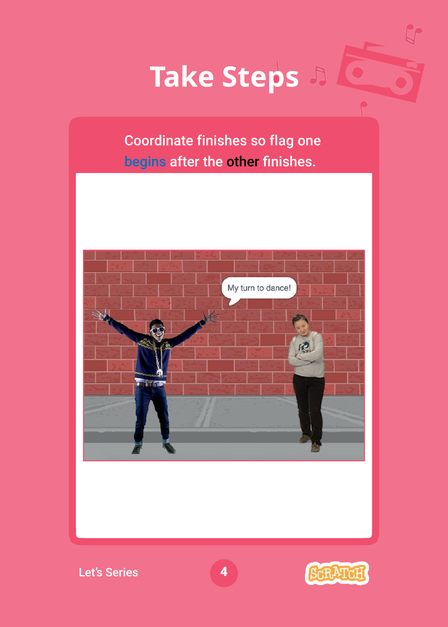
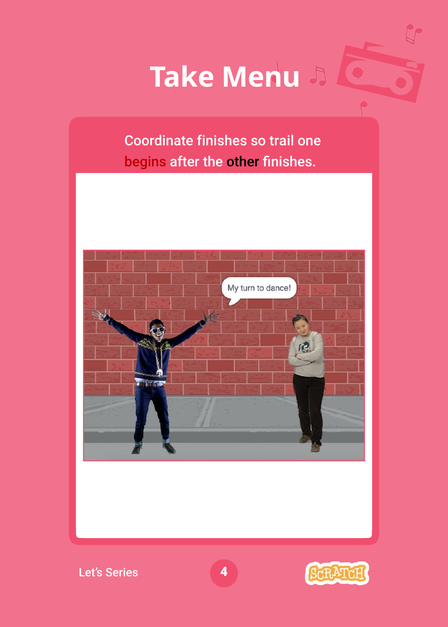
Steps: Steps -> Menu (261, 77)
flag: flag -> trail (282, 141)
begins colour: blue -> red (145, 162)
